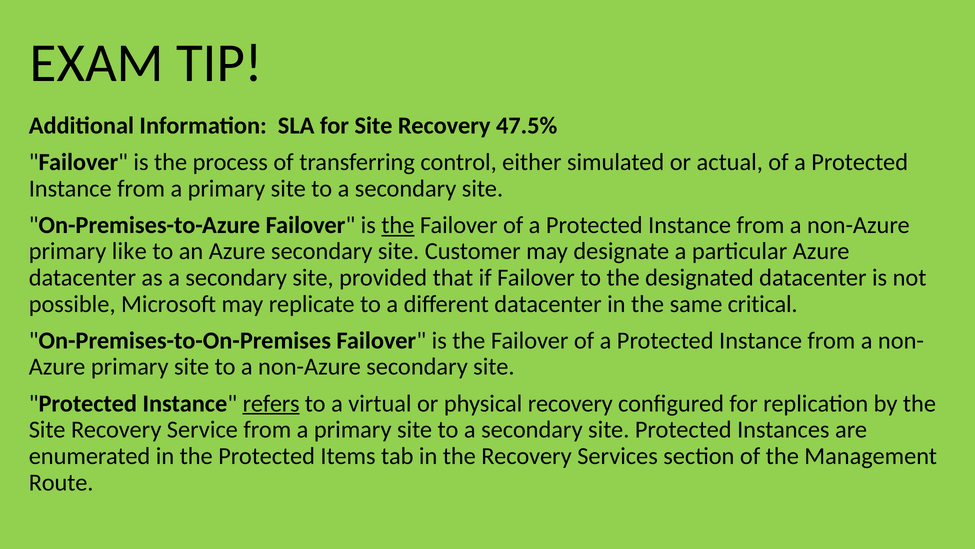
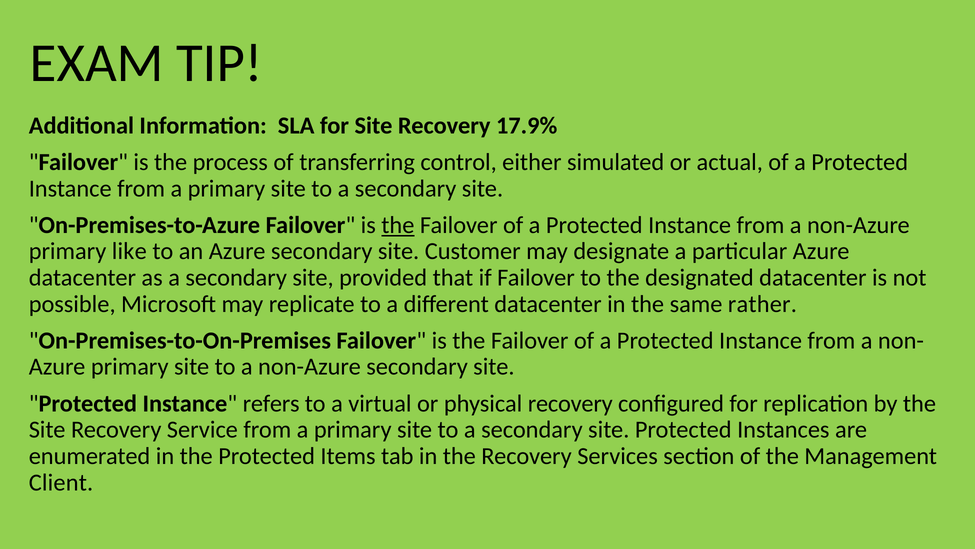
47.5%: 47.5% -> 17.9% (527, 126)
critical: critical -> rather (762, 304)
refers underline: present -> none (271, 403)
Route: Route -> Client (61, 482)
